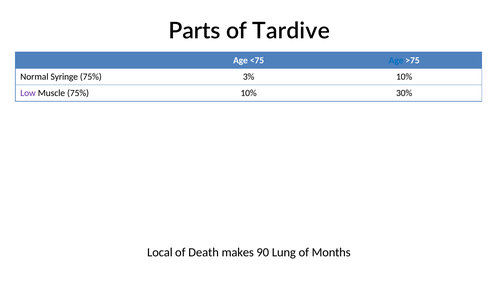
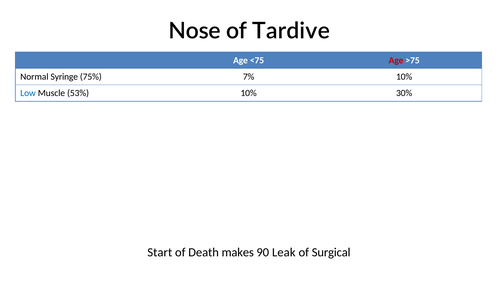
Parts: Parts -> Nose (195, 31)
Age colour: blue -> red (396, 60)
3%: 3% -> 7% (249, 77)
Low colour: purple -> blue (28, 93)
Muscle 75%: 75% -> 53% (78, 93)
Local: Local -> Start (160, 253)
Lung: Lung -> Leak (284, 253)
Months: Months -> Surgical (331, 253)
